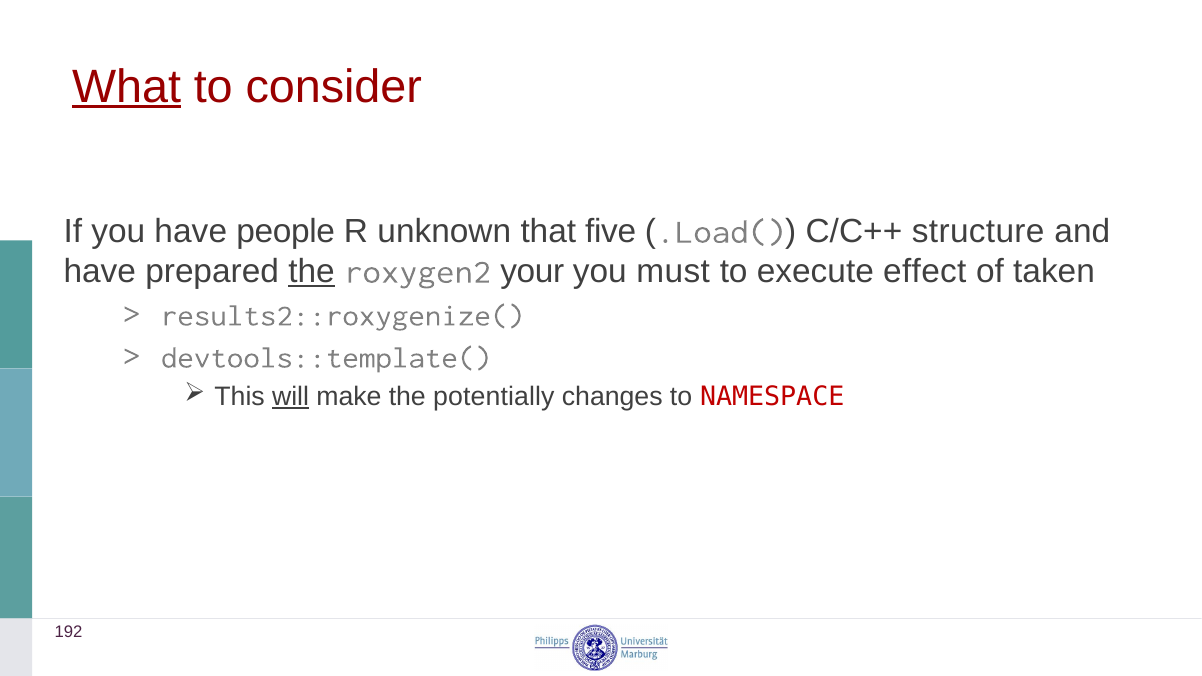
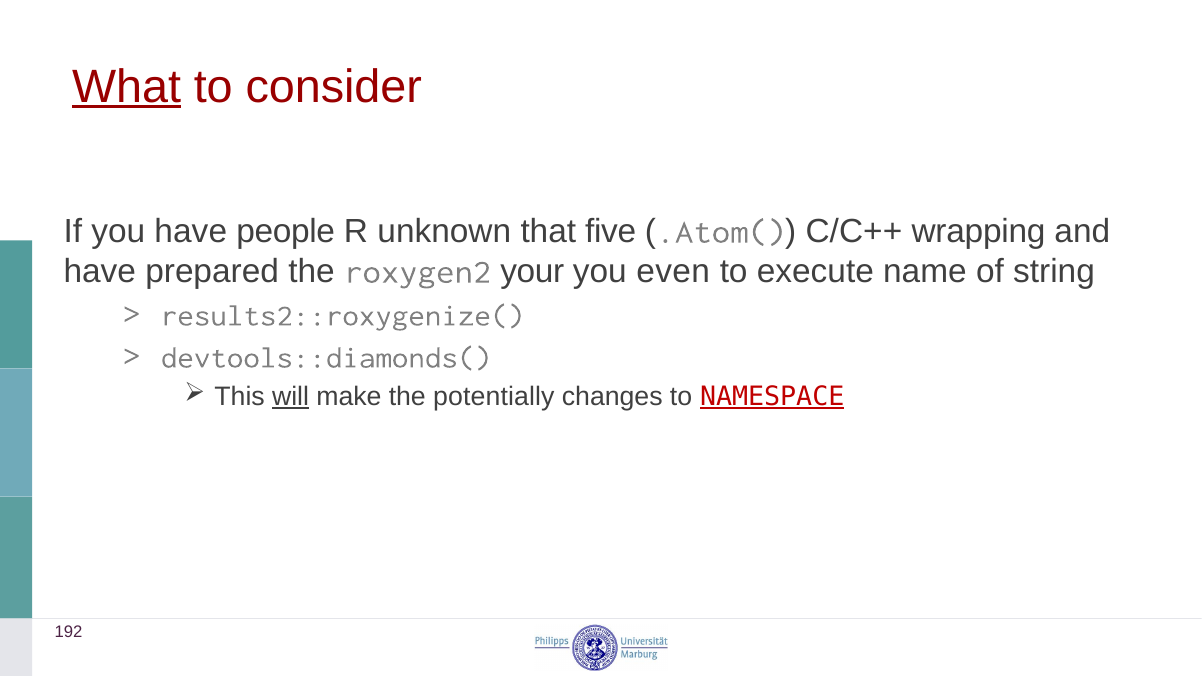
.Load(: .Load( -> .Atom( (721, 232)
structure: structure -> wrapping (978, 232)
the underline: present -> none (311, 272)
must: must -> even (673, 272)
effect: effect -> name (925, 272)
taken: taken -> string (1054, 272)
devtools::template(: devtools::template( -> devtools::diamonds( (326, 358)
NAMESPACE underline: none -> present (772, 397)
